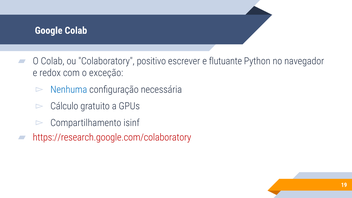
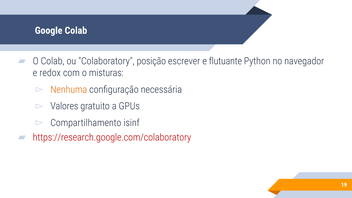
positivo: positivo -> posição (151, 61)
exceção: exceção -> misturas (106, 73)
Nenhuma colour: blue -> orange (69, 90)
Cálculo: Cálculo -> Valores (64, 106)
